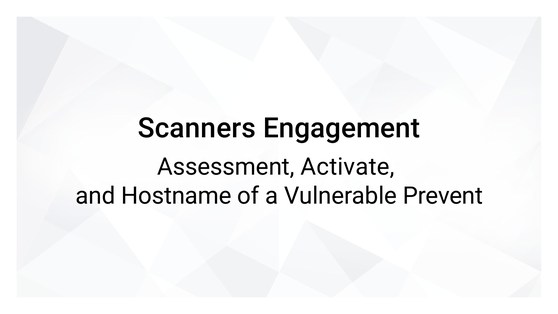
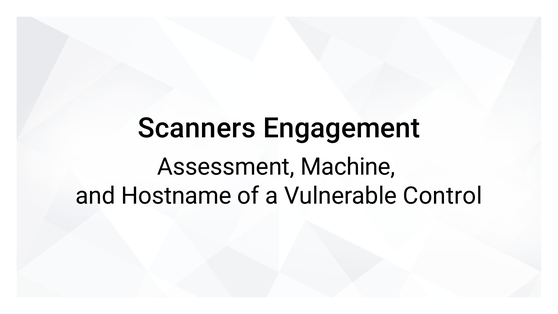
Activate: Activate -> Machine (348, 167)
Prevent: Prevent -> Control (443, 196)
